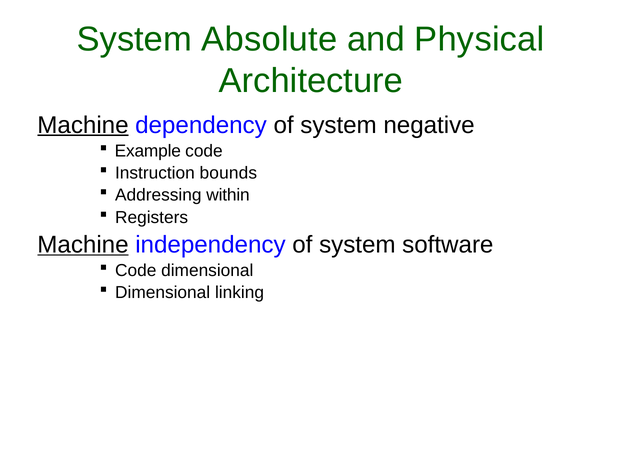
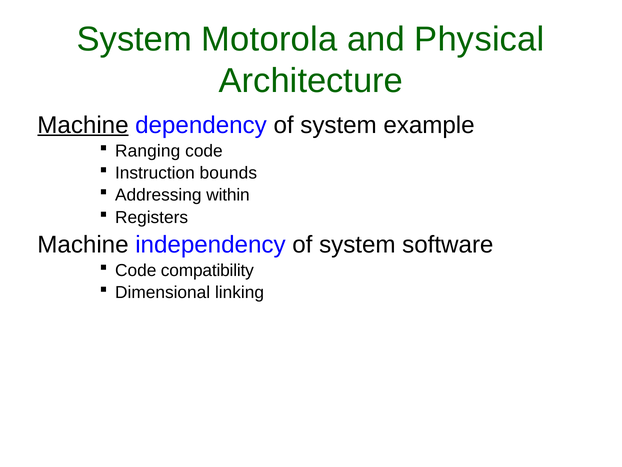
Absolute: Absolute -> Motorola (269, 39)
negative: negative -> example (429, 125)
Example: Example -> Ranging (148, 151)
Machine underline: present -> none (83, 244)
Code dimensional: dimensional -> compatibility (207, 270)
